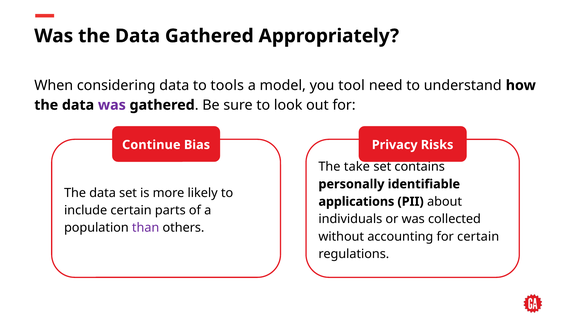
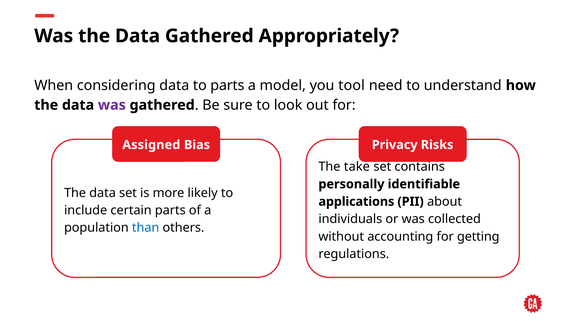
to tools: tools -> parts (227, 85)
Continue: Continue -> Assigned (151, 145)
than colour: purple -> blue (146, 228)
for certain: certain -> getting (478, 237)
